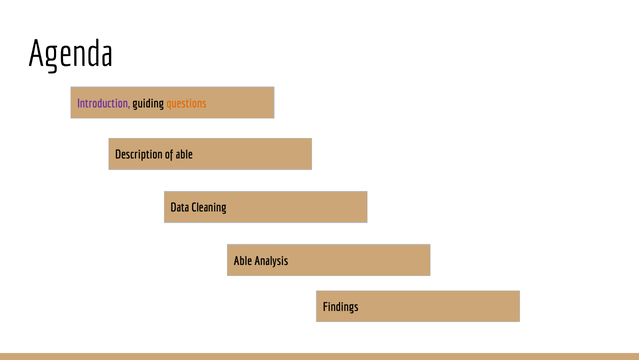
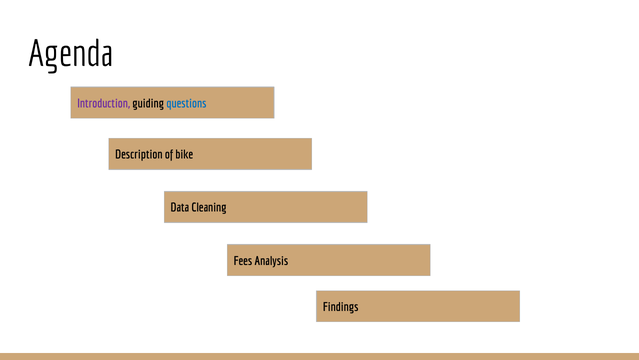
questions colour: orange -> blue (186, 103)
of able: able -> bike (184, 155)
Able: Able -> Fees (243, 261)
